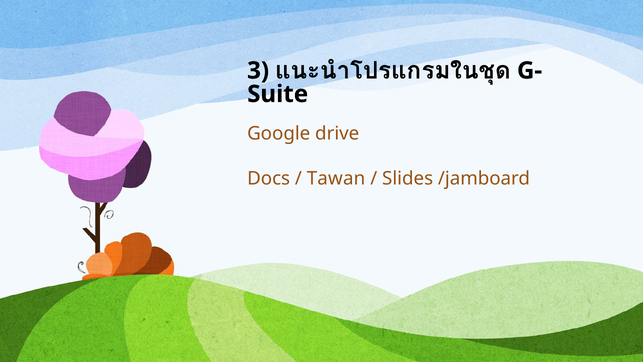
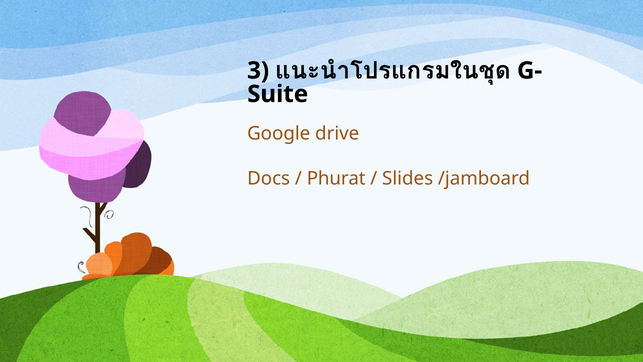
Tawan: Tawan -> Phurat (336, 178)
